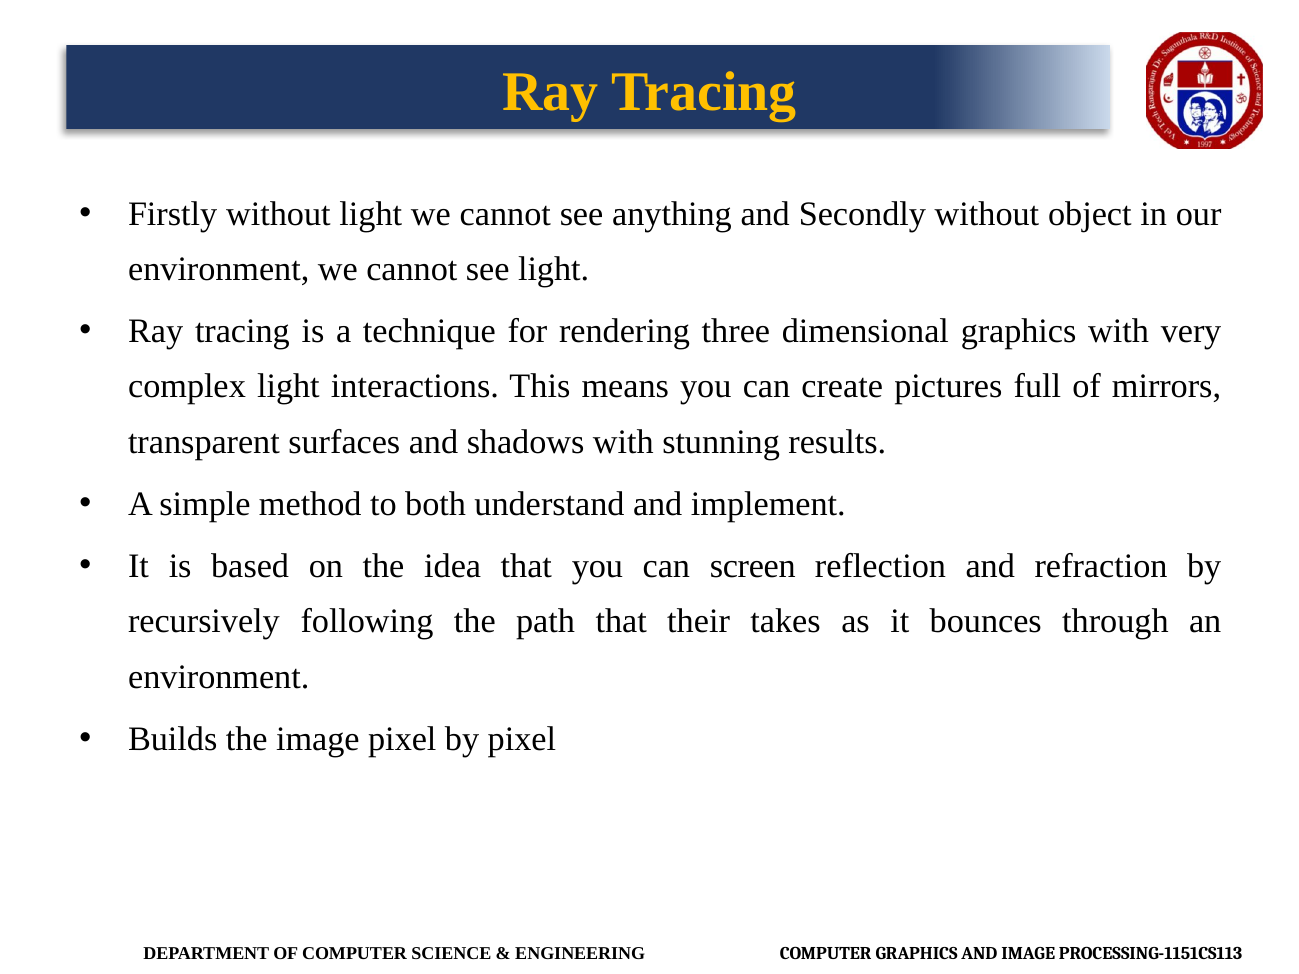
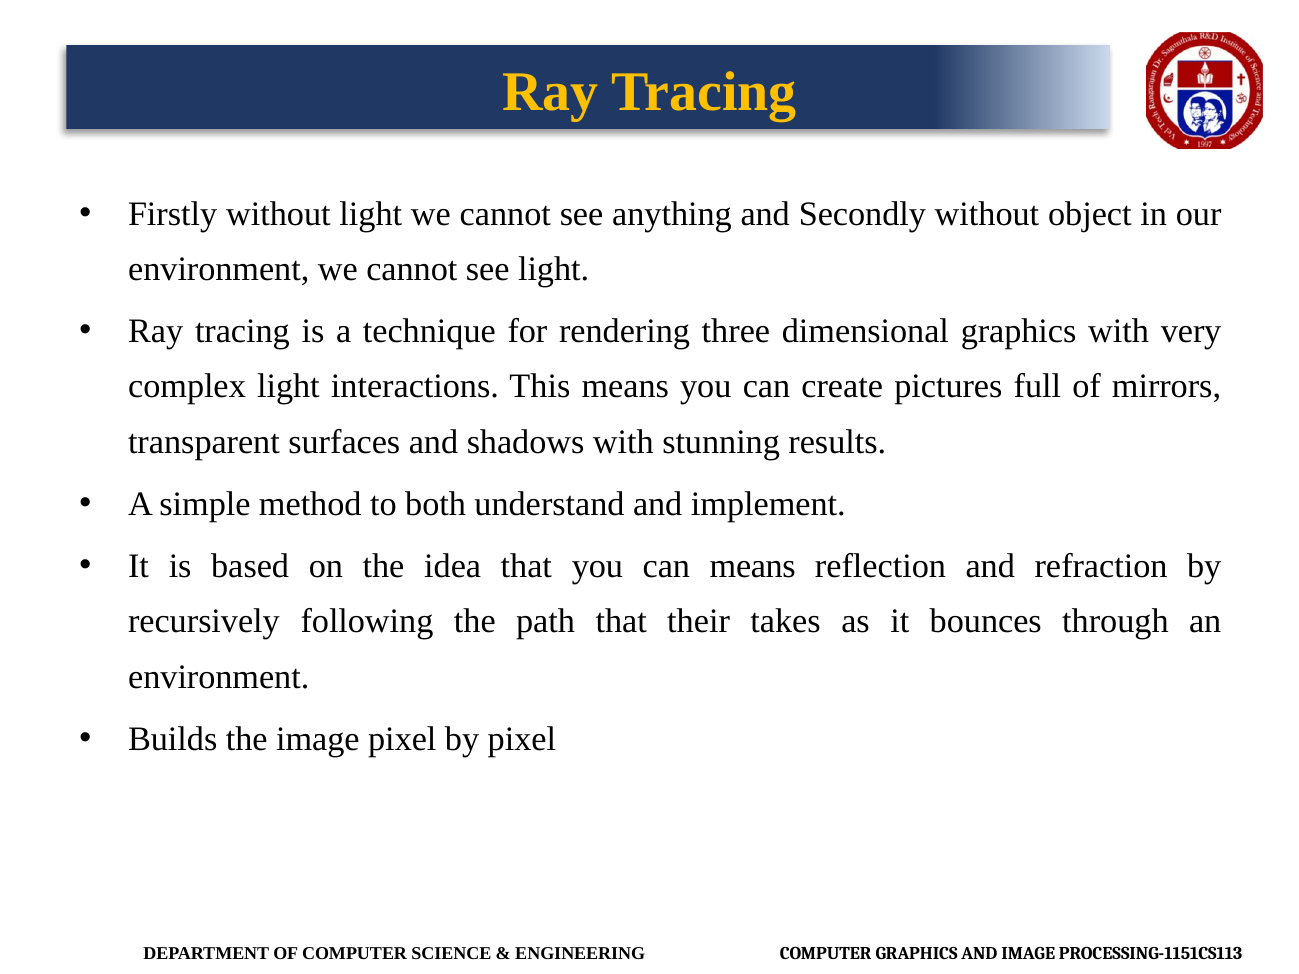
can screen: screen -> means (753, 566)
